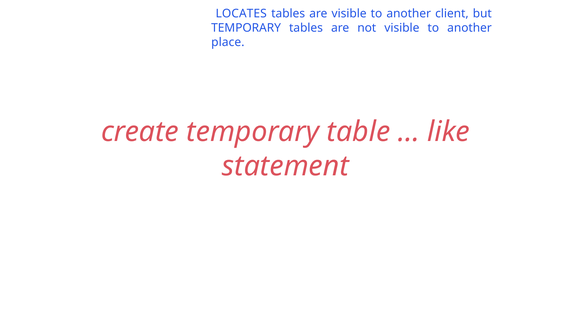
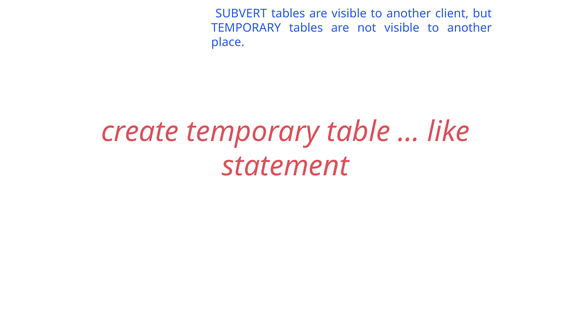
LOCATES: LOCATES -> SUBVERT (241, 14)
